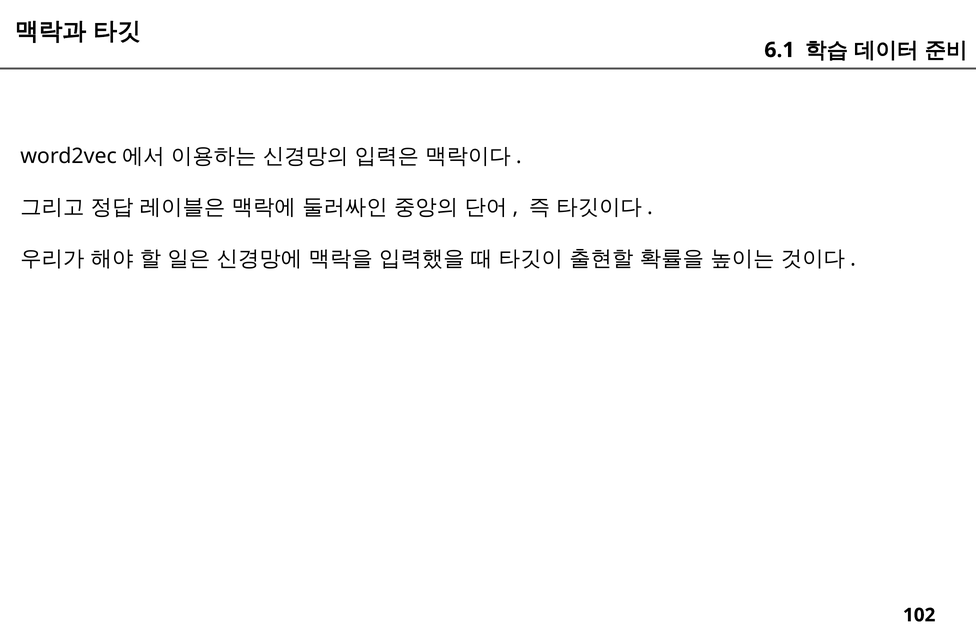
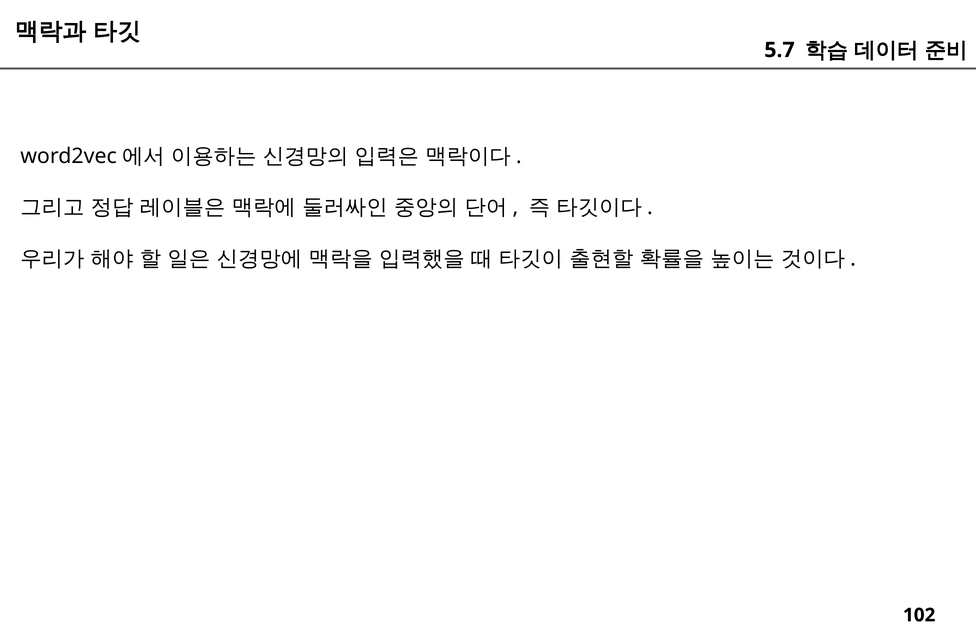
6.1: 6.1 -> 5.7 (779, 50)
